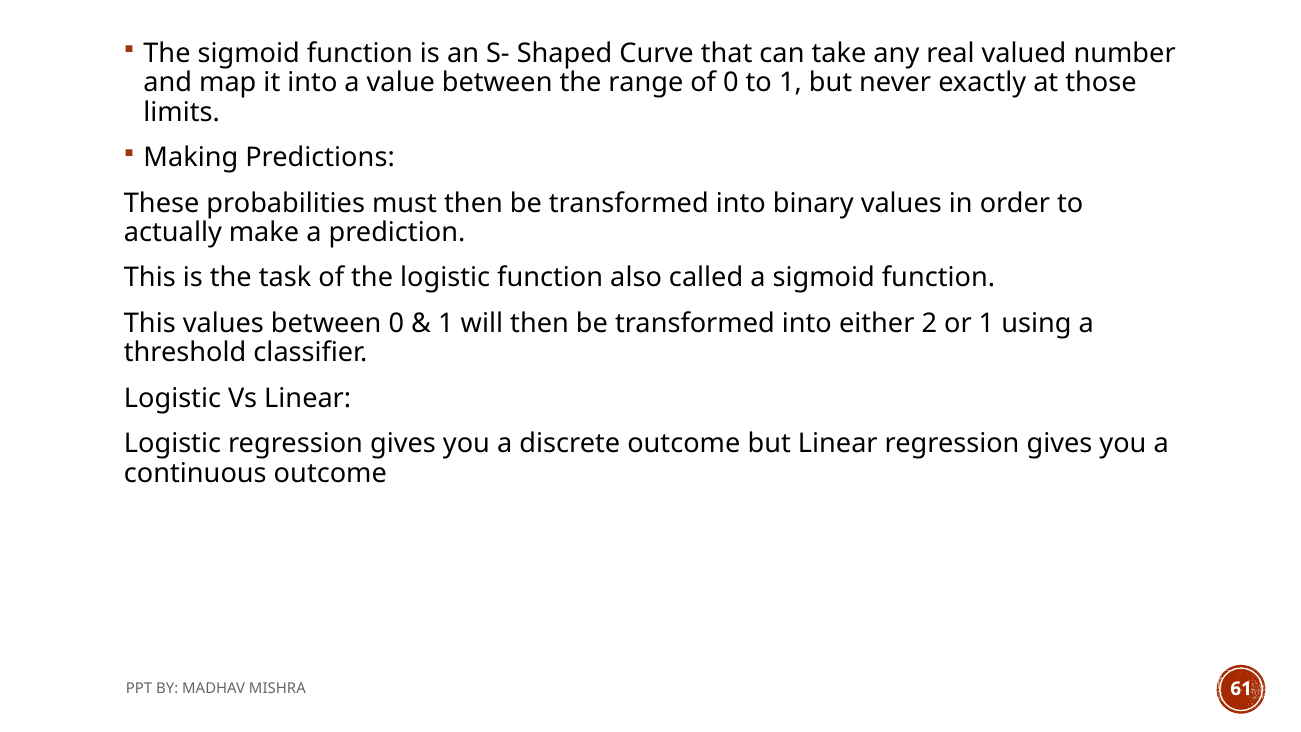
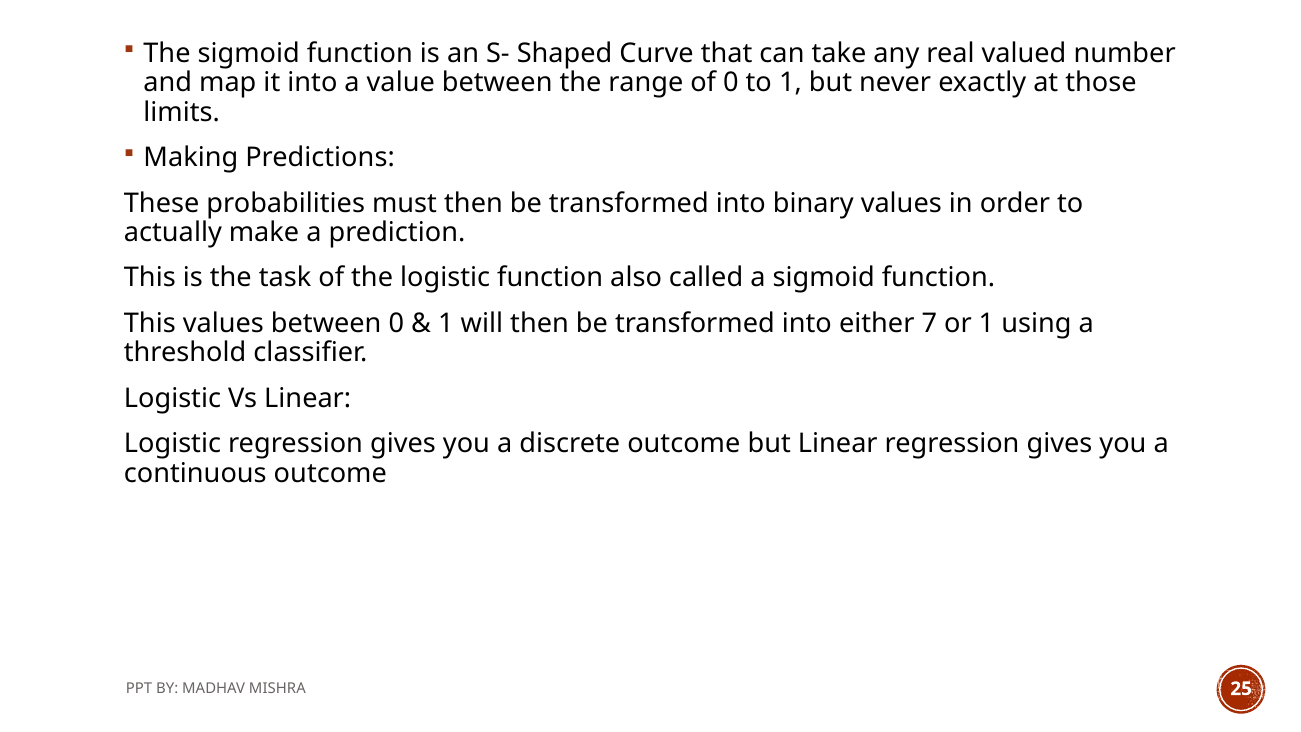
2: 2 -> 7 (929, 323)
61: 61 -> 25 (1241, 689)
